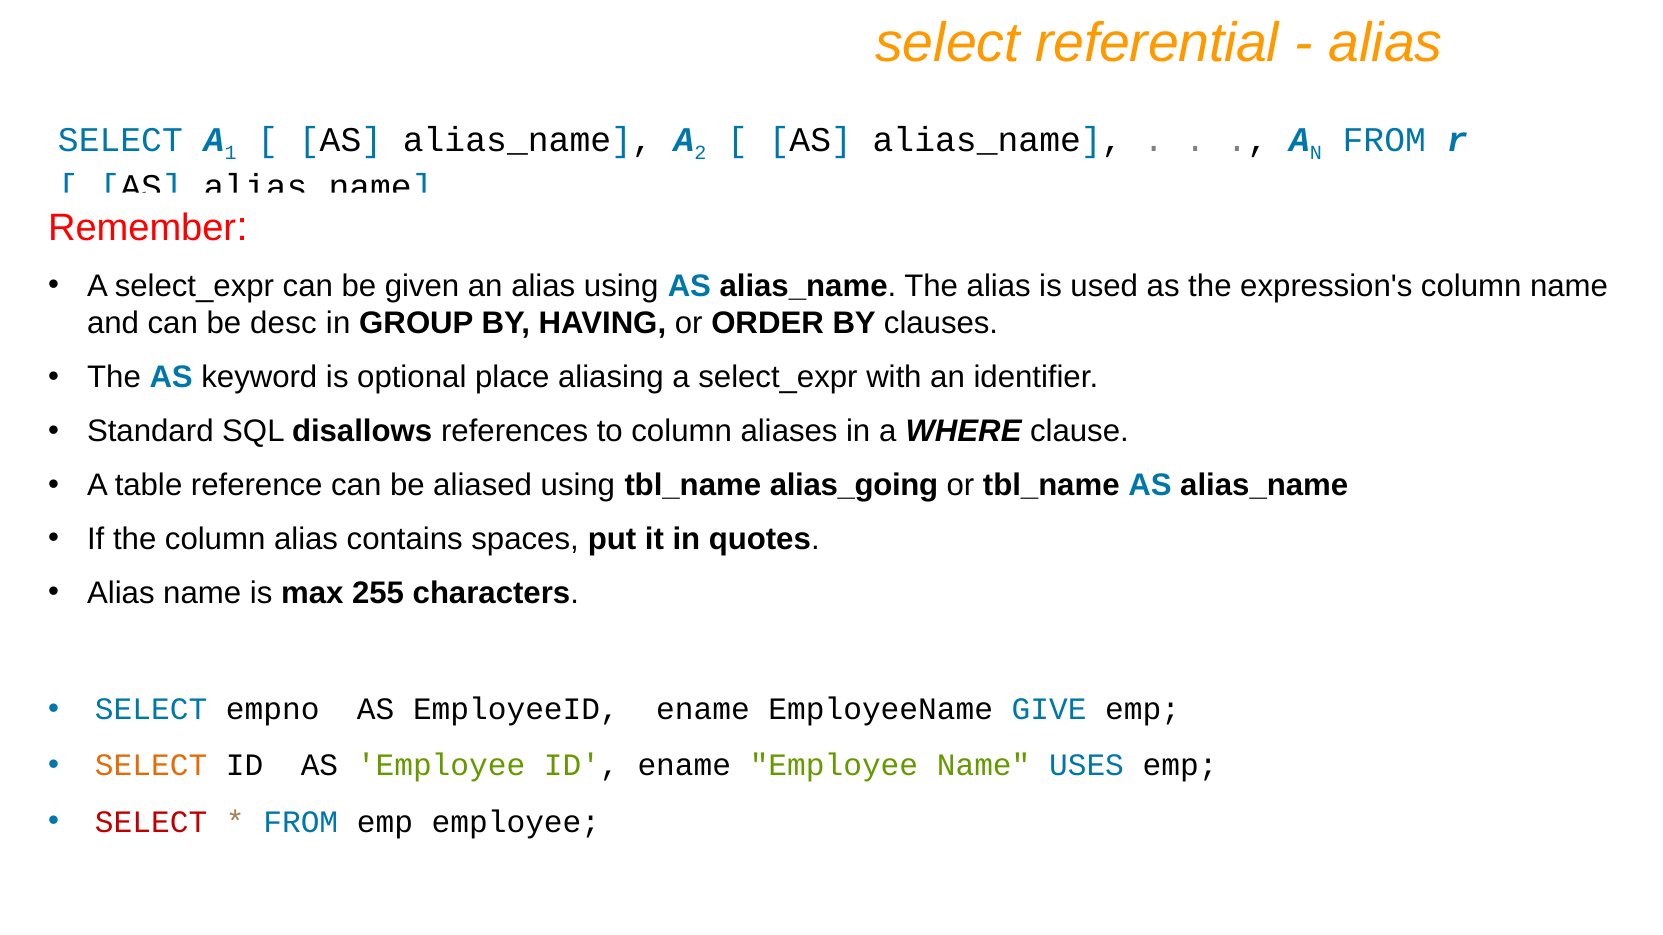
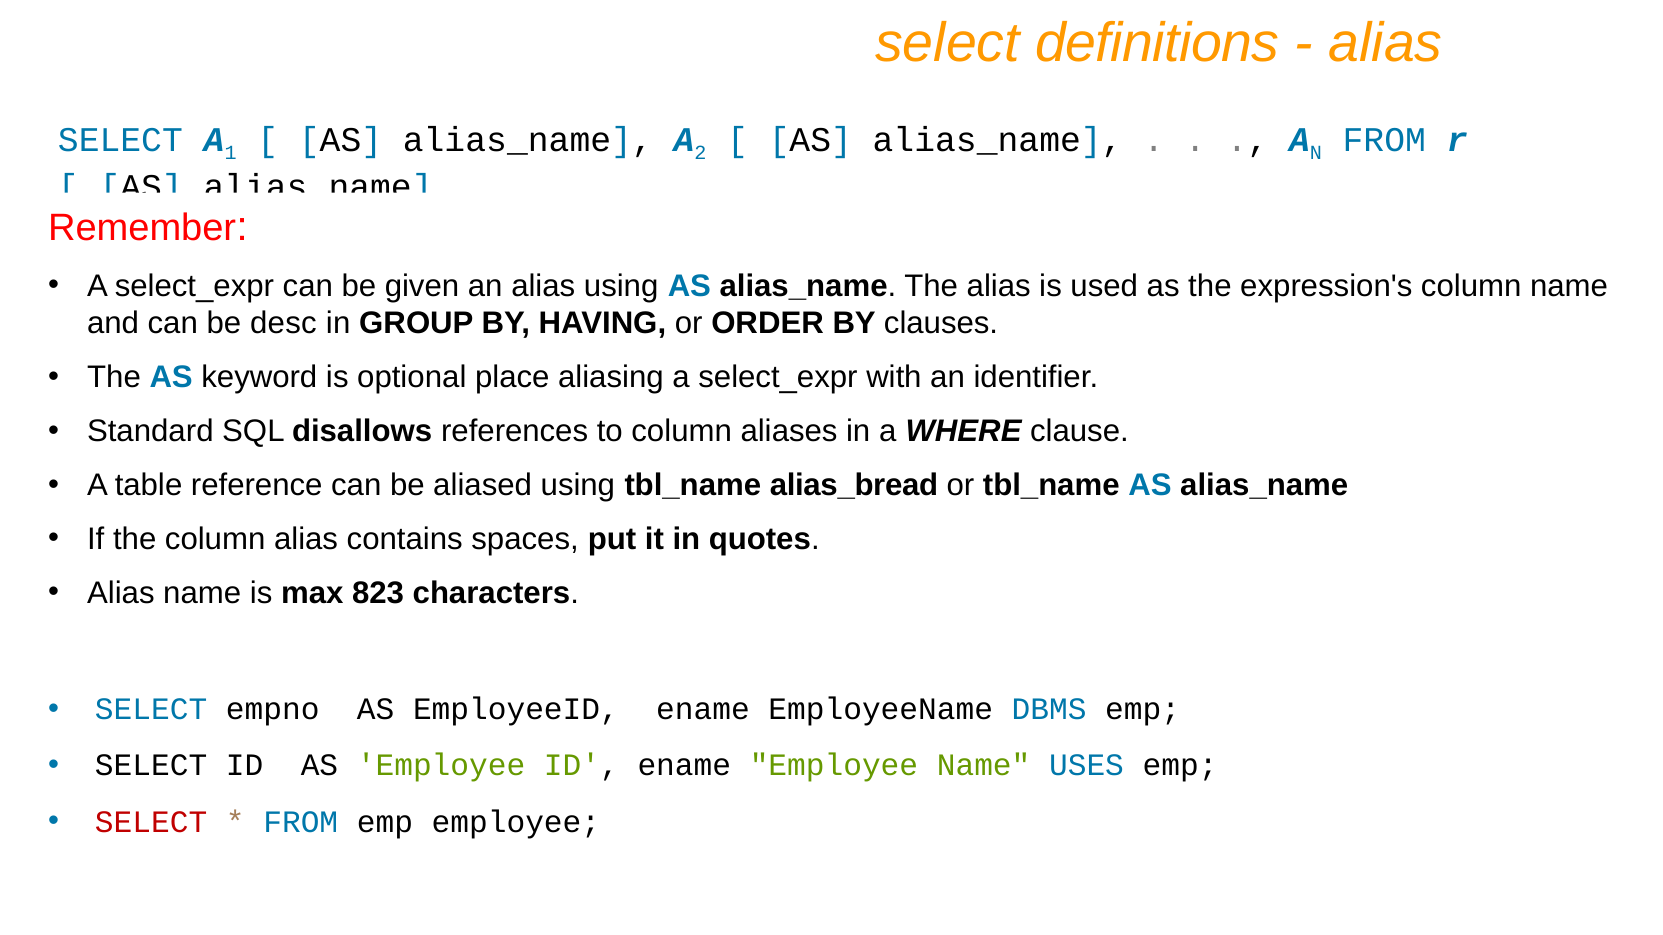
referential: referential -> definitions (1157, 43)
alias_going: alias_going -> alias_bread (854, 486)
255: 255 -> 823 (378, 594)
GIVE: GIVE -> DBMS (1049, 710)
SELECT colour: orange -> black (151, 766)
